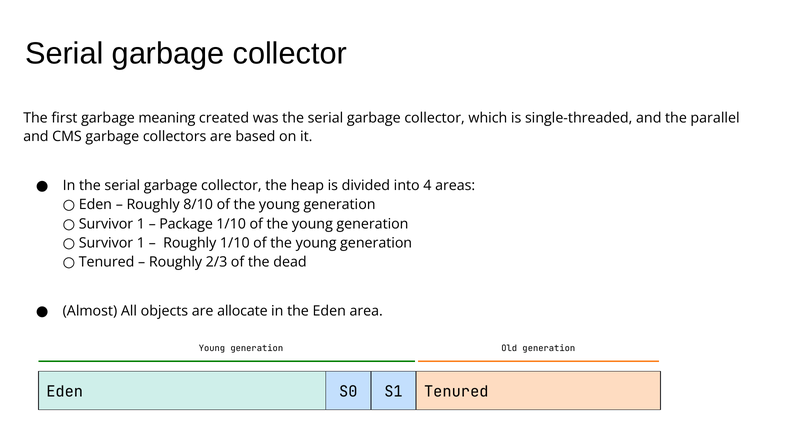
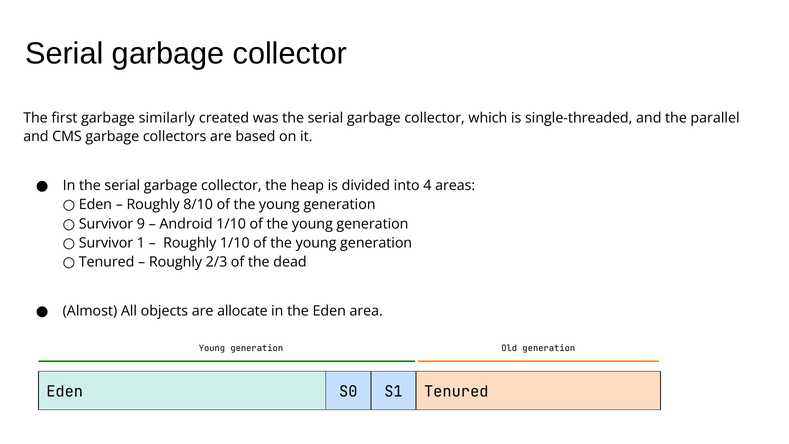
meaning: meaning -> similarly (167, 118)
1: 1 -> 9 (141, 224)
Package: Package -> Android (186, 224)
